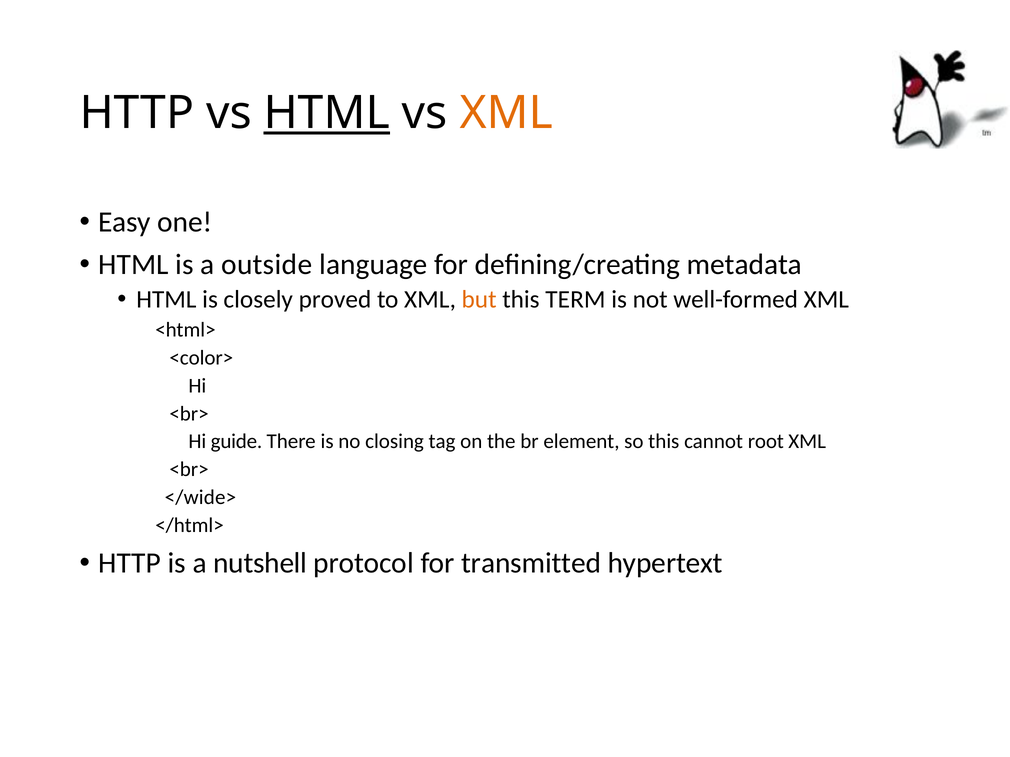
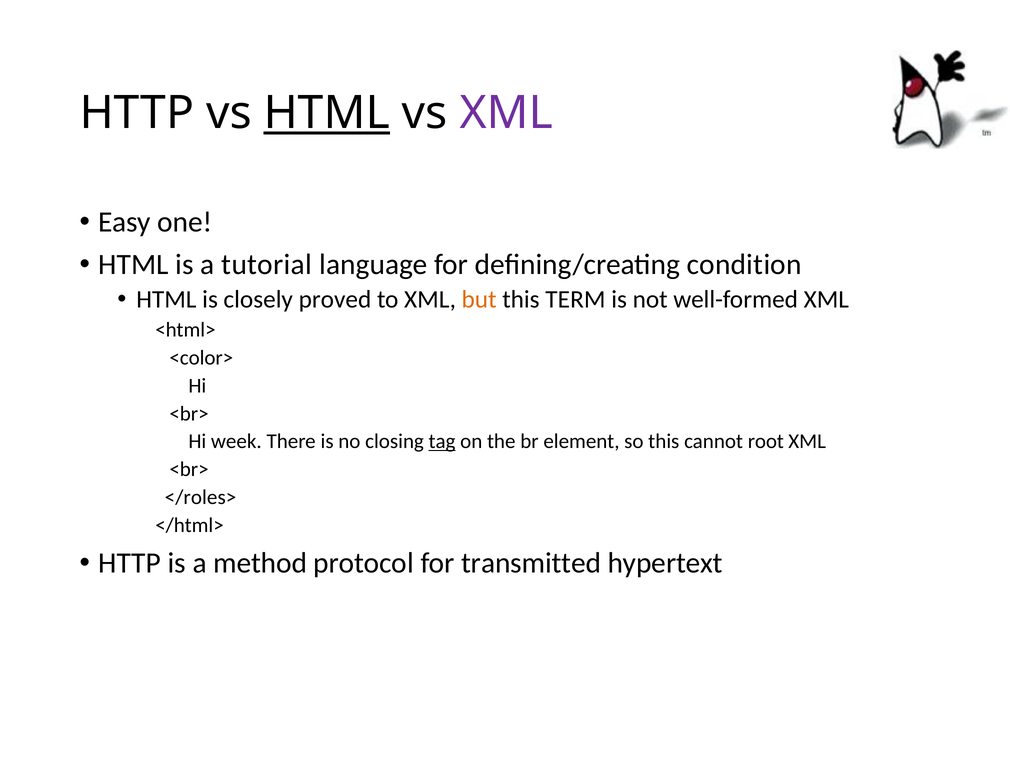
XML colour: orange -> purple (506, 113)
outside: outside -> tutorial (267, 265)
metadata: metadata -> condition (744, 265)
guide: guide -> week (236, 442)
tag underline: none -> present (442, 442)
</wide>: </wide> -> </roles> (200, 498)
nutshell: nutshell -> method (260, 564)
